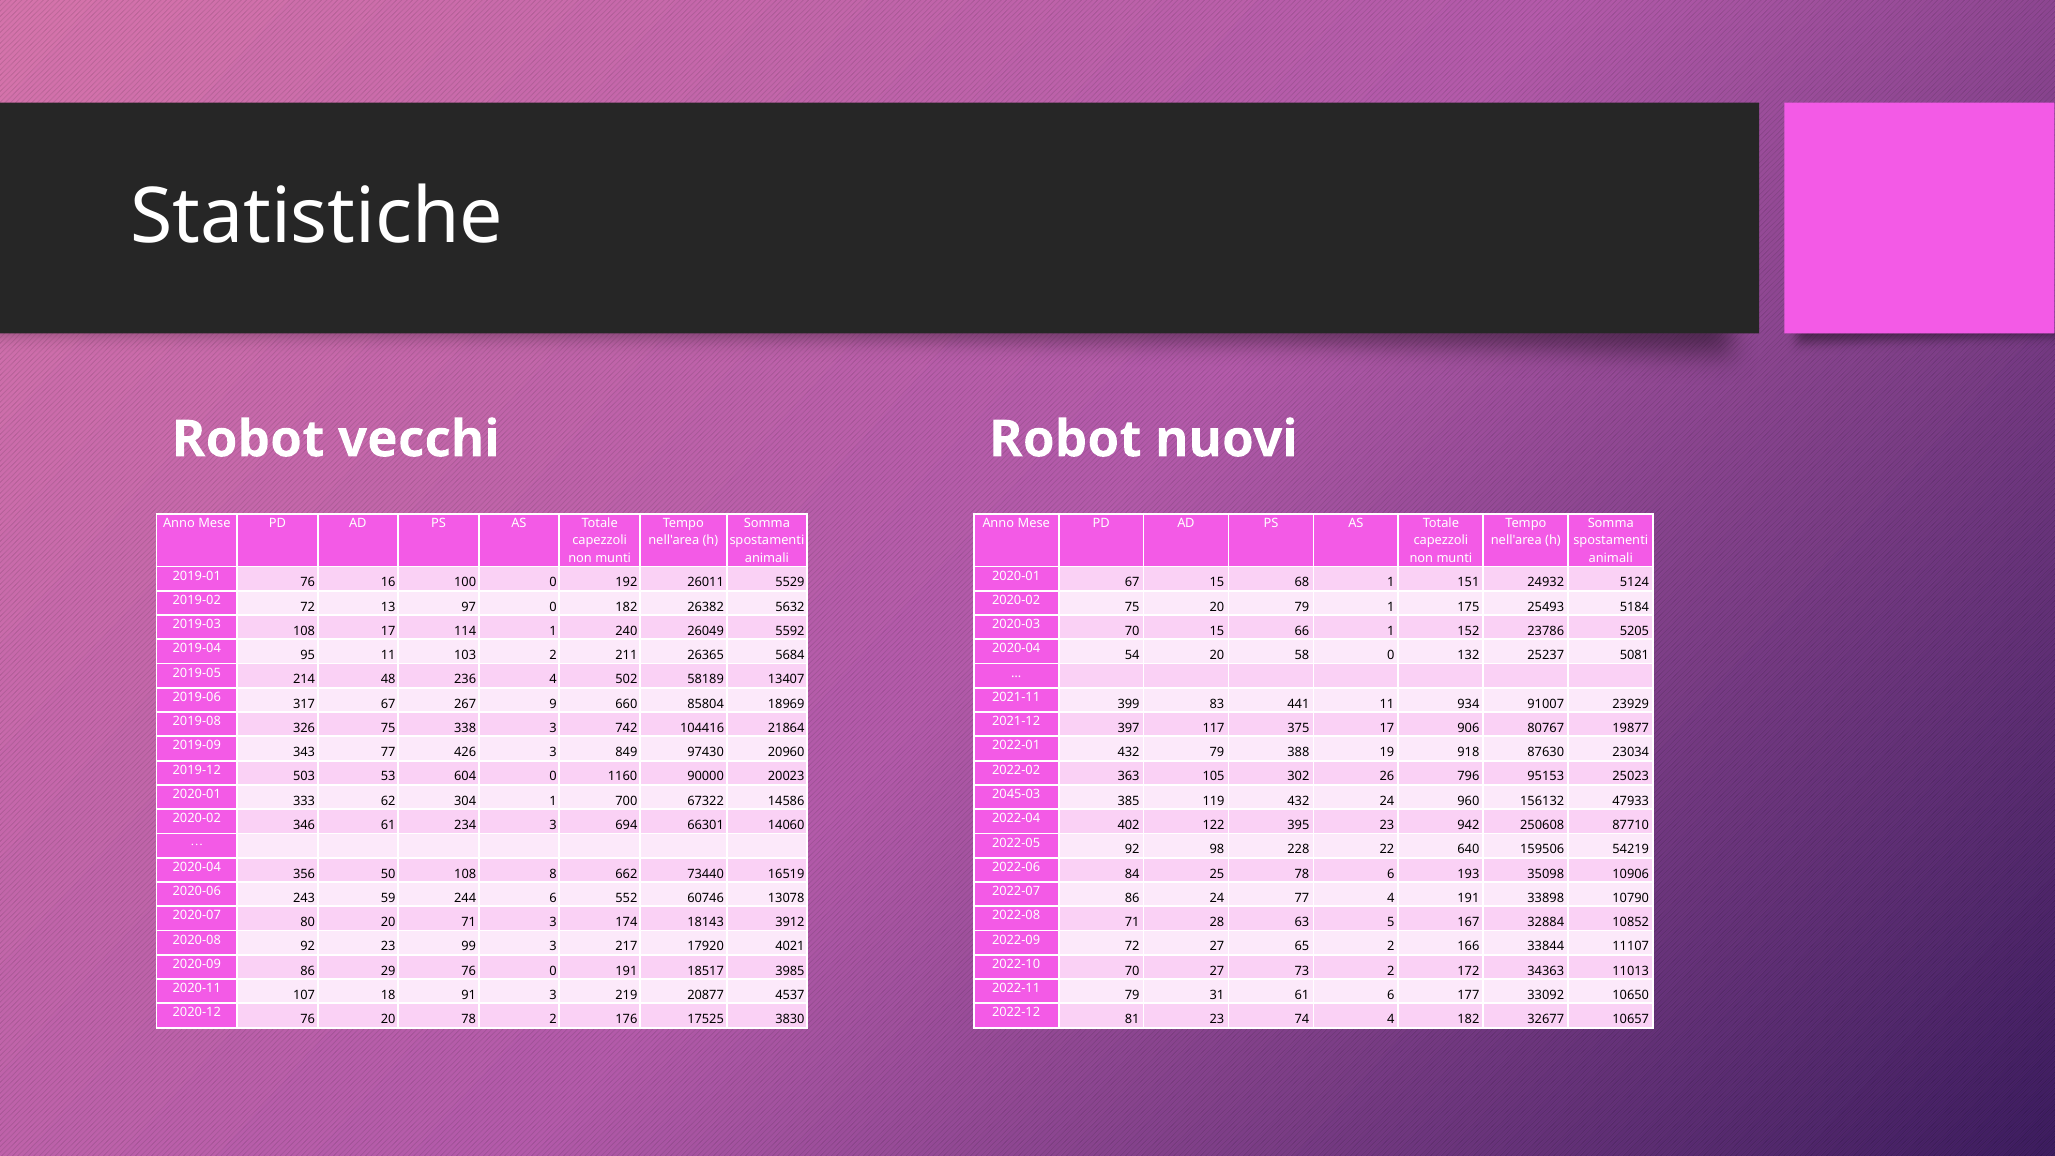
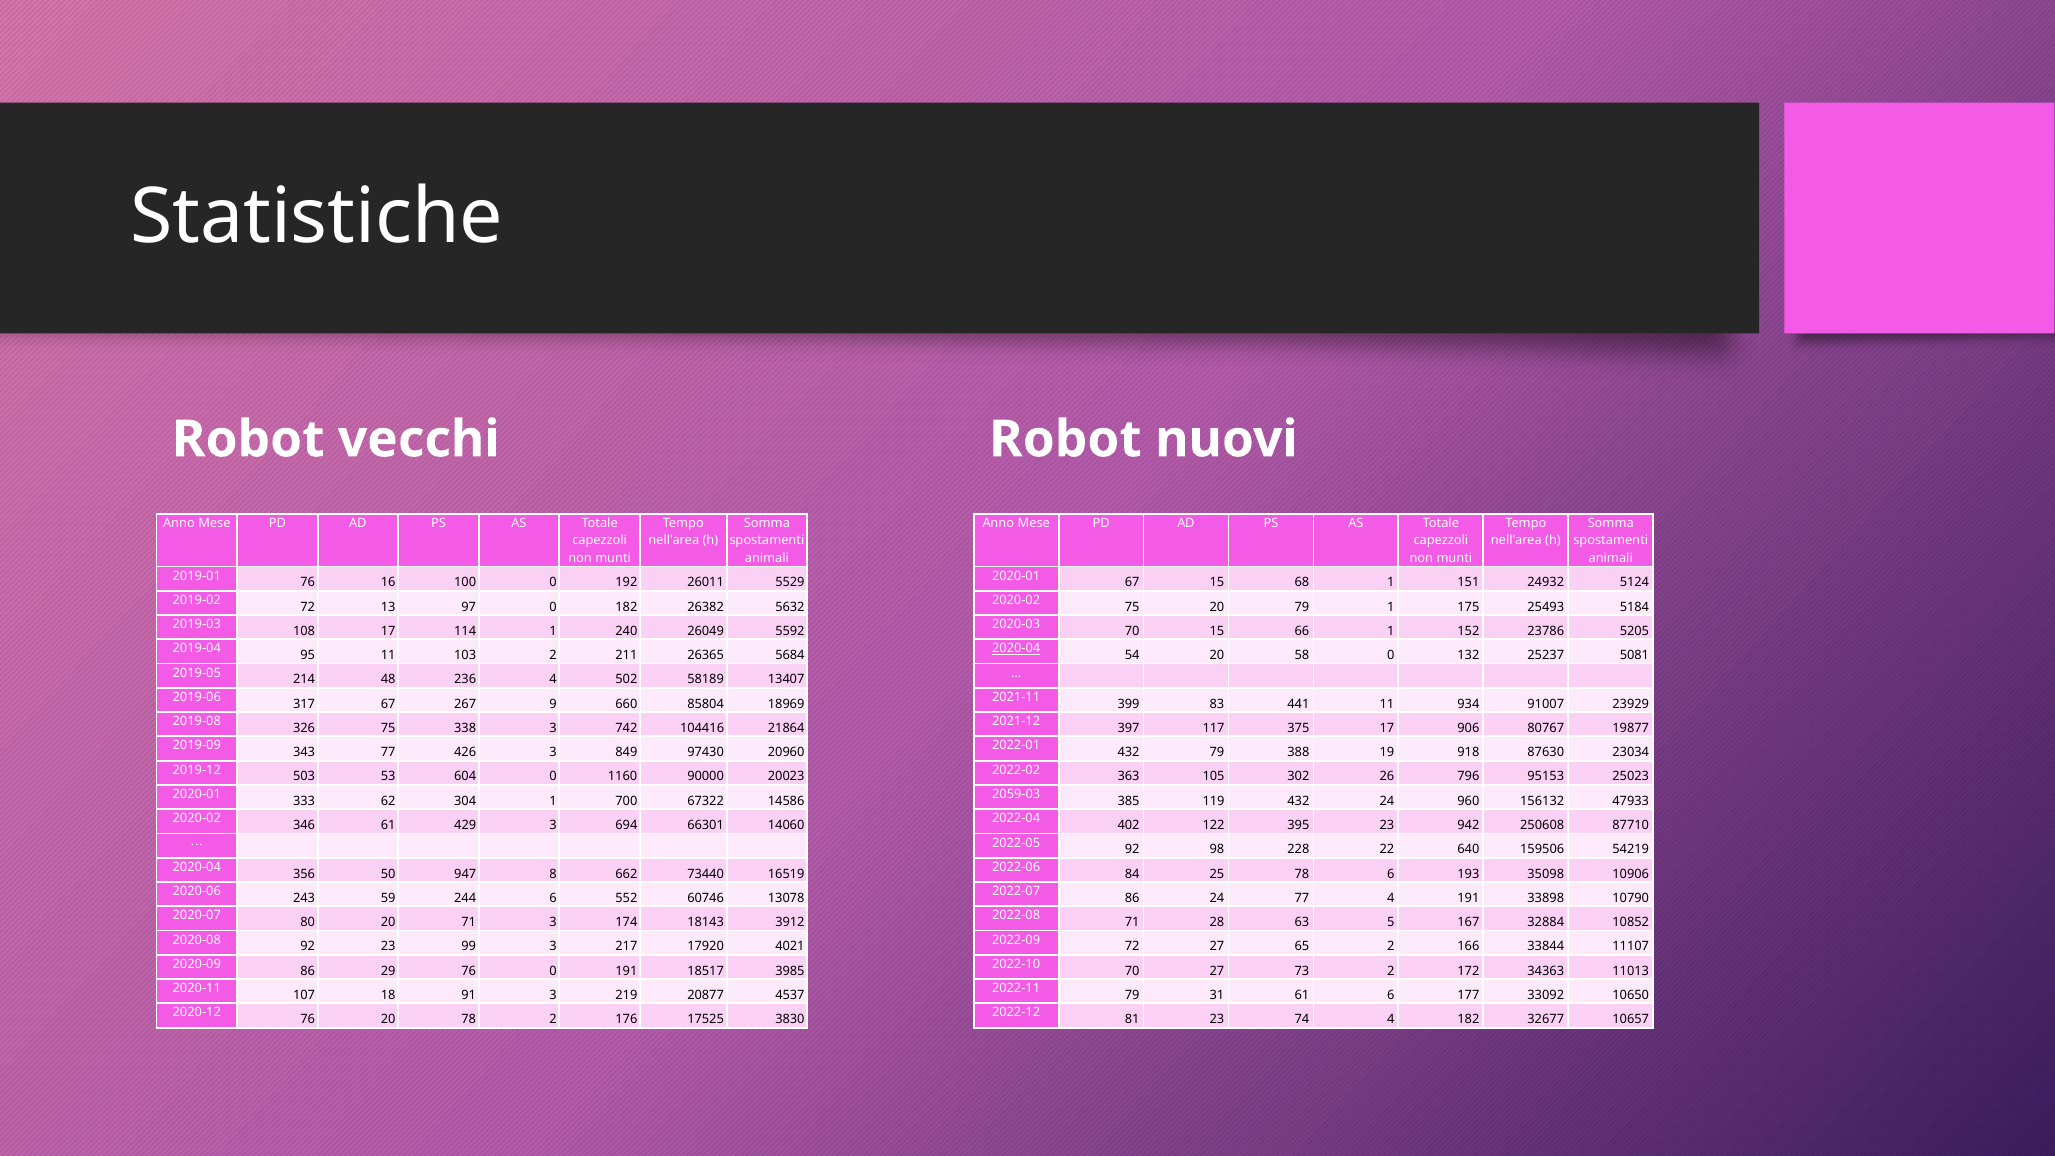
2020-04 underline: none -> present (1016, 649)
2045-03: 2045-03 -> 2059-03 (1016, 794)
234: 234 -> 429 (465, 825)
50 108: 108 -> 947 (465, 874)
